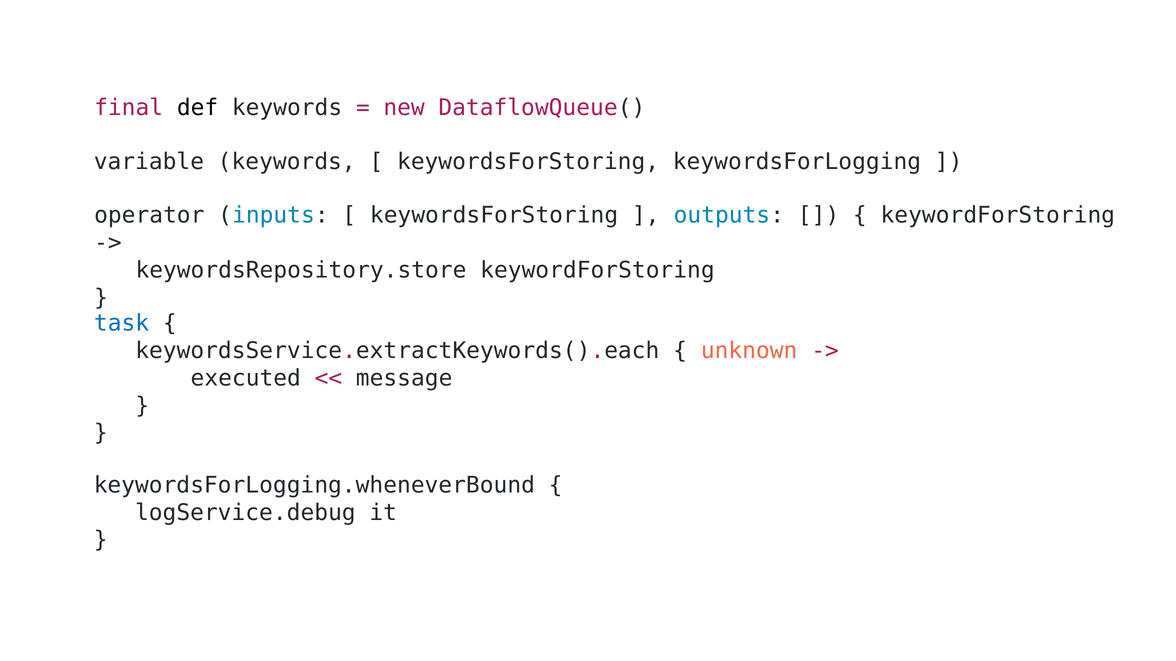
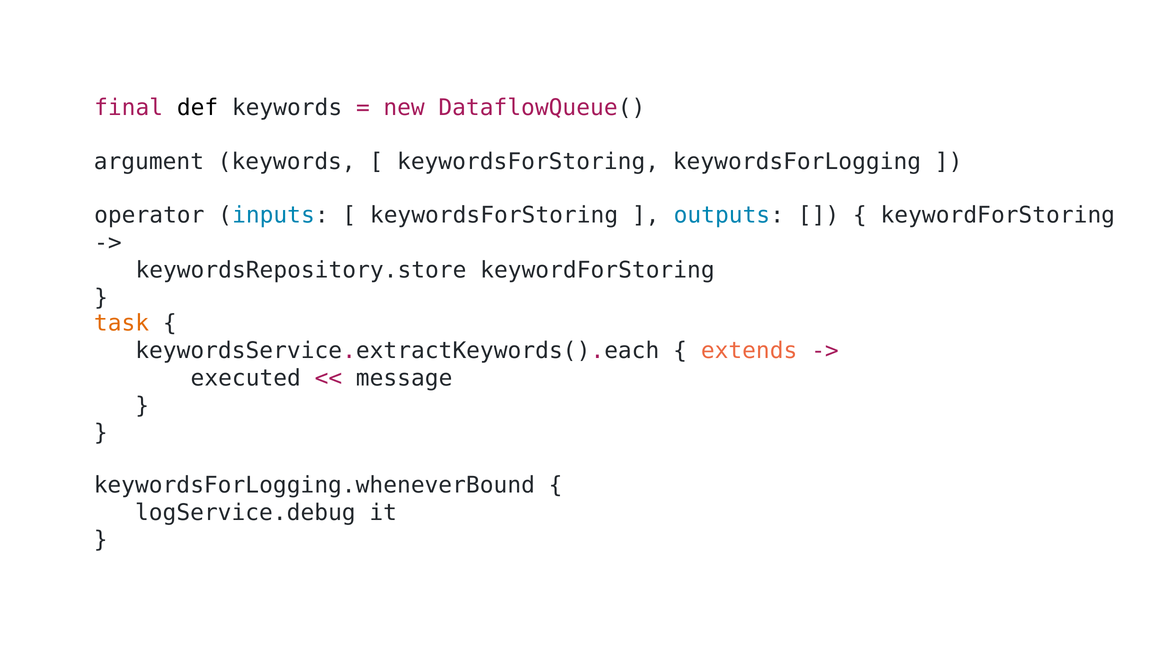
variable: variable -> argument (149, 162)
task colour: blue -> orange (122, 323)
unknown: unknown -> extends (749, 351)
